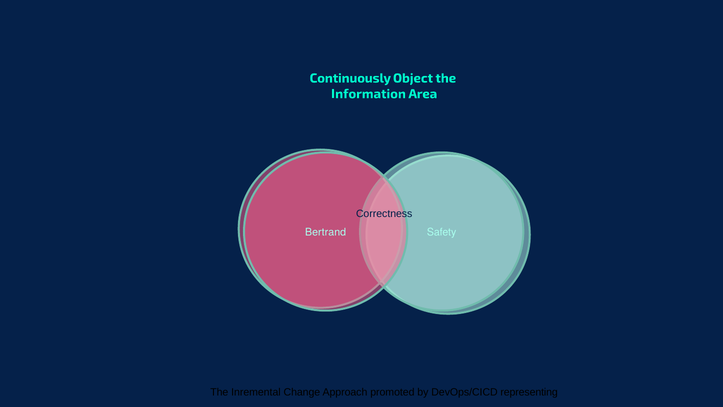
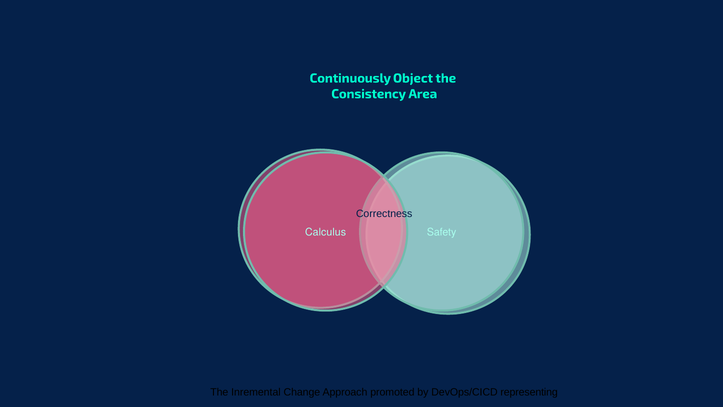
Information: Information -> Consistency (369, 94)
Bertrand: Bertrand -> Calculus (326, 232)
